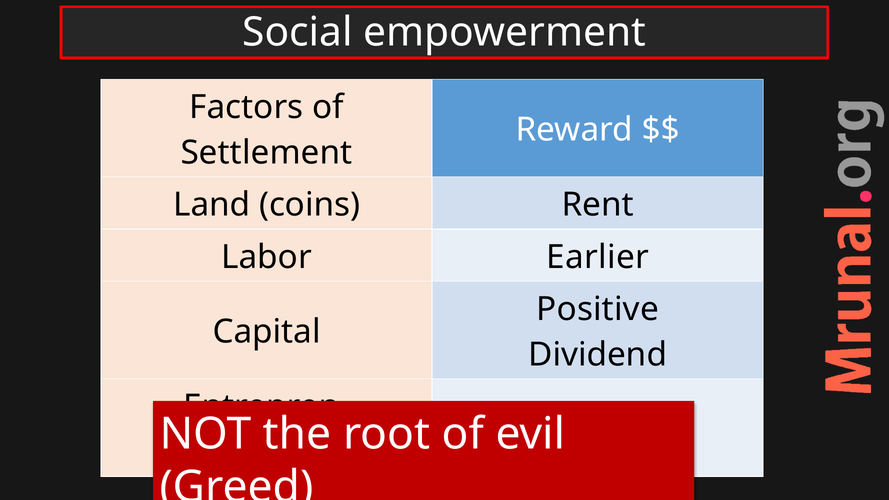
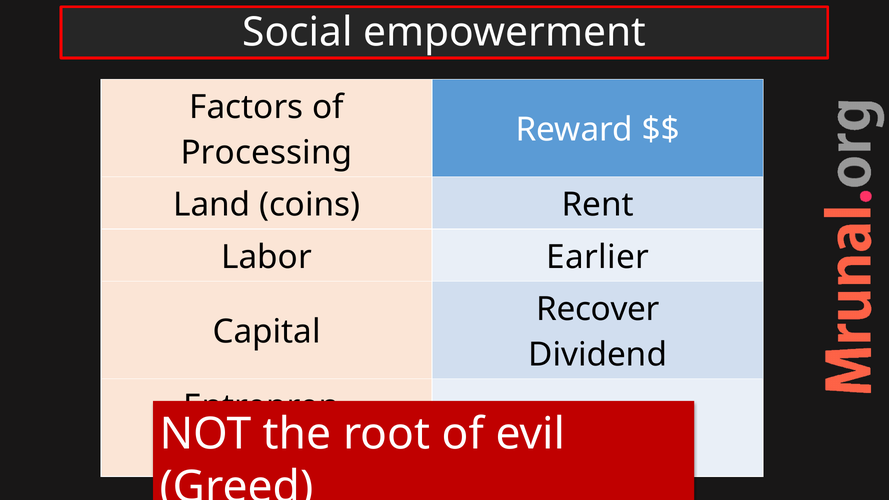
Settlement: Settlement -> Processing (267, 153)
Positive: Positive -> Recover (598, 309)
